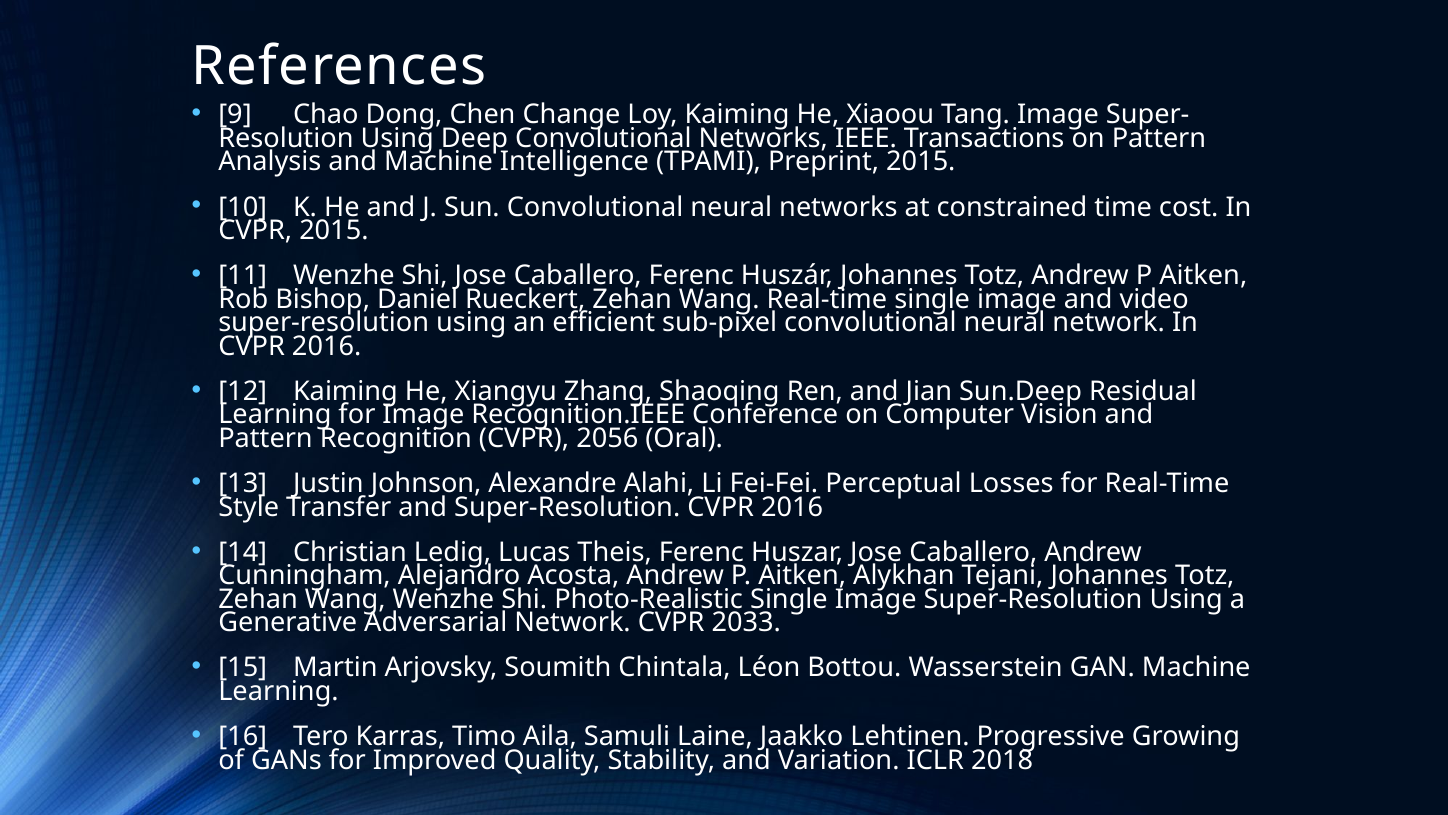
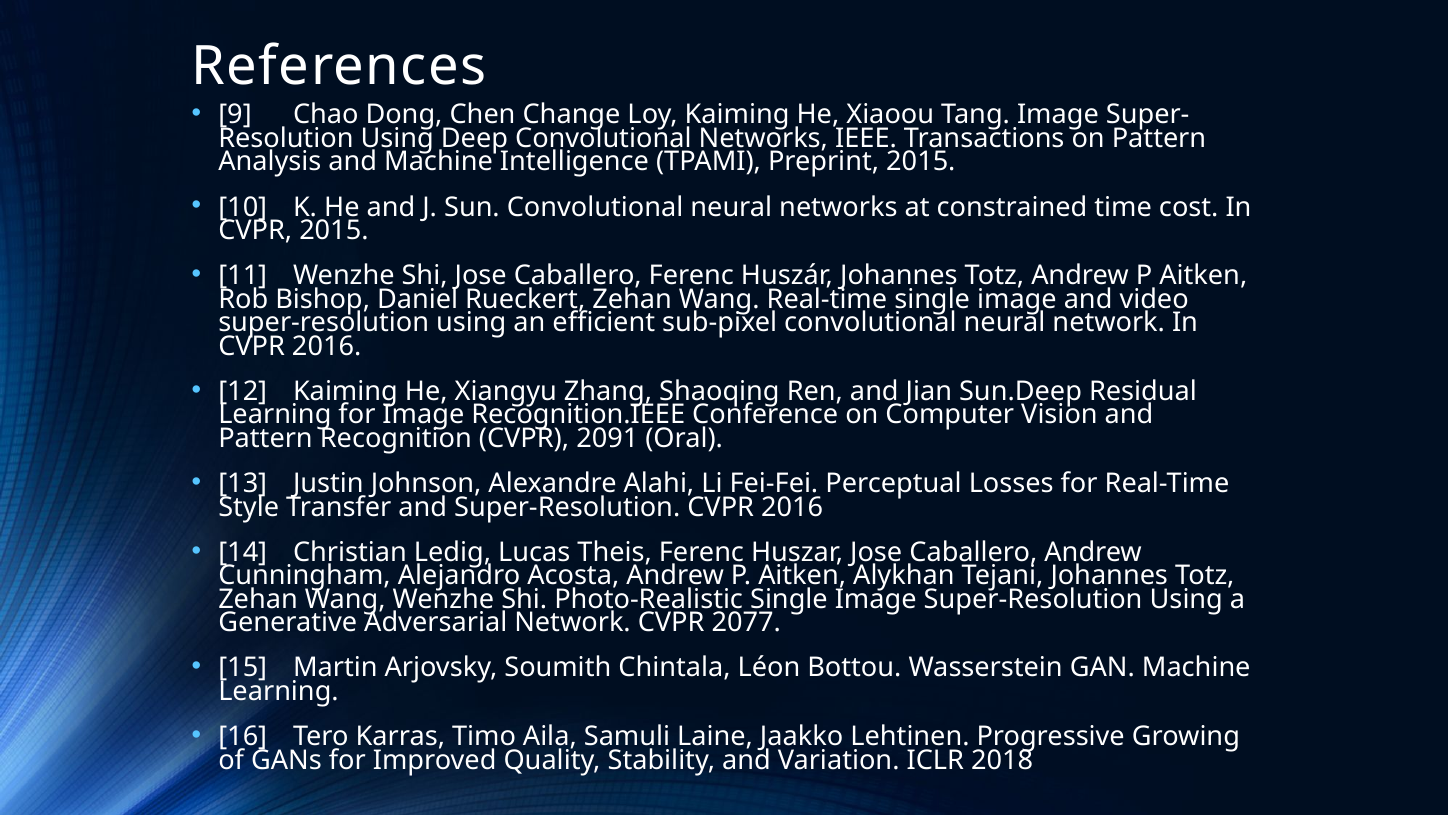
2056: 2056 -> 2091 (607, 438)
2033: 2033 -> 2077 (746, 623)
